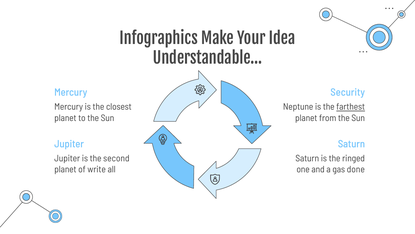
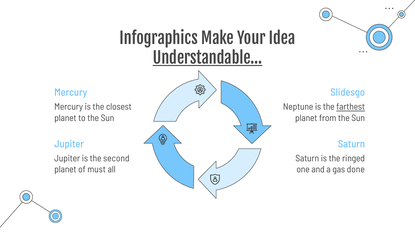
Understandable… underline: none -> present (208, 58)
Security: Security -> Slidesgo (348, 92)
write: write -> must (97, 169)
